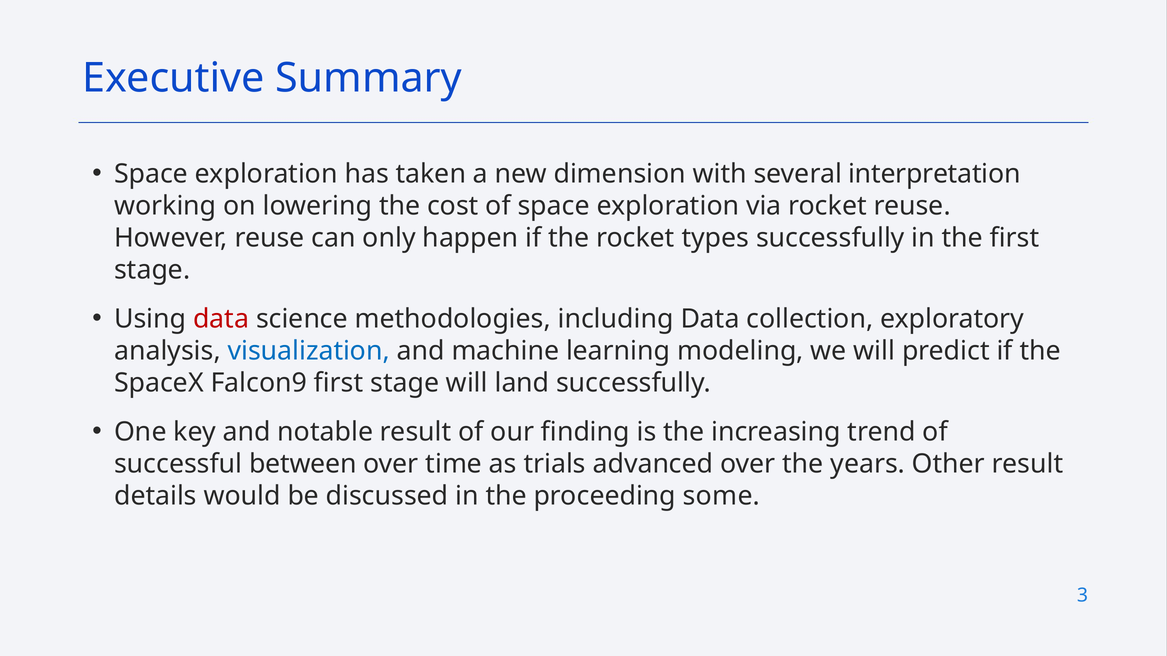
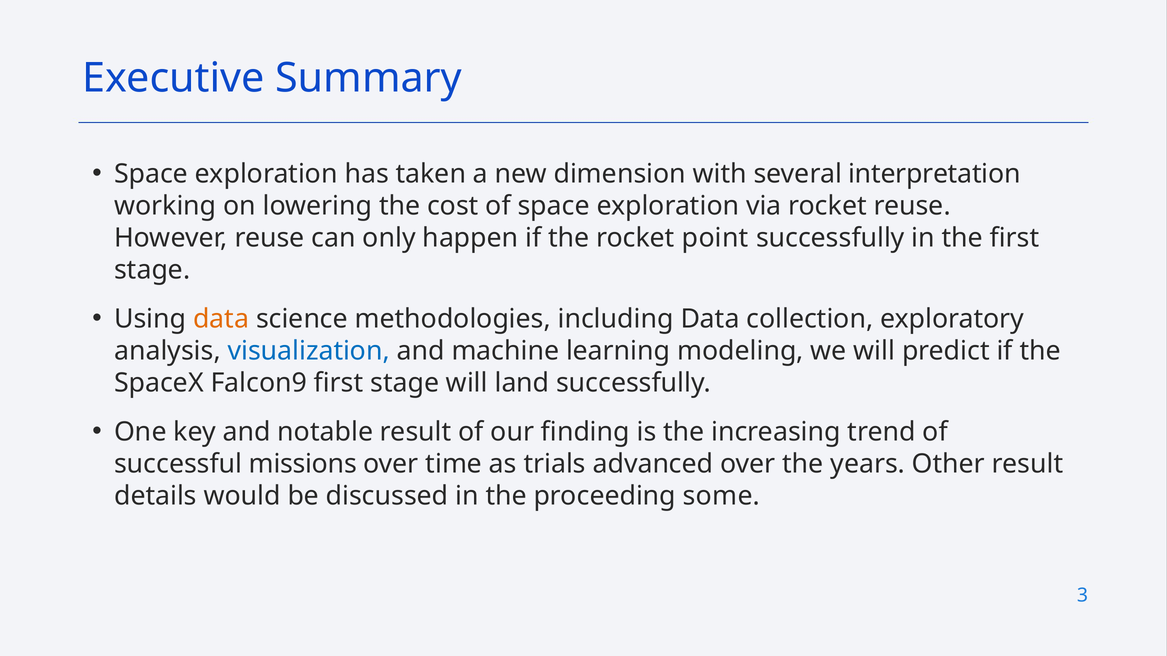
types: types -> point (715, 238)
data colour: red -> orange (221, 319)
between: between -> missions (303, 464)
